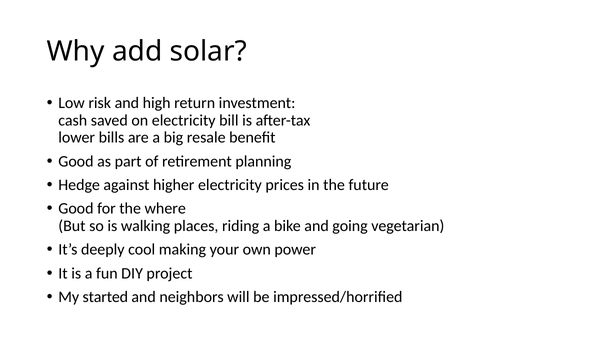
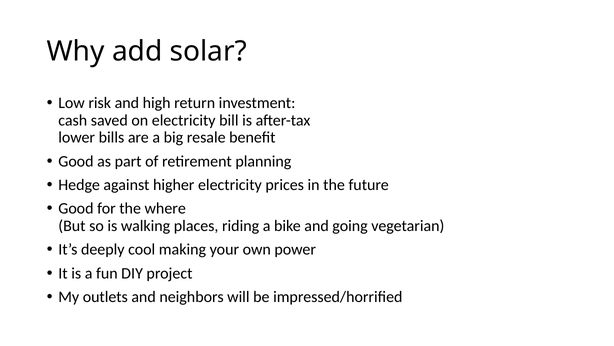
started: started -> outlets (105, 297)
